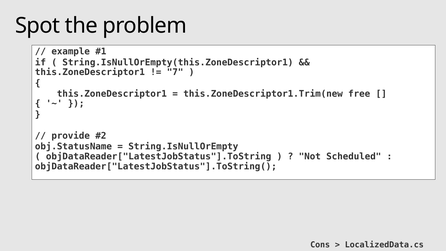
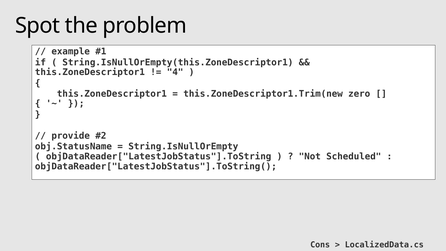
7: 7 -> 4 (175, 72)
free: free -> zero (359, 94)
